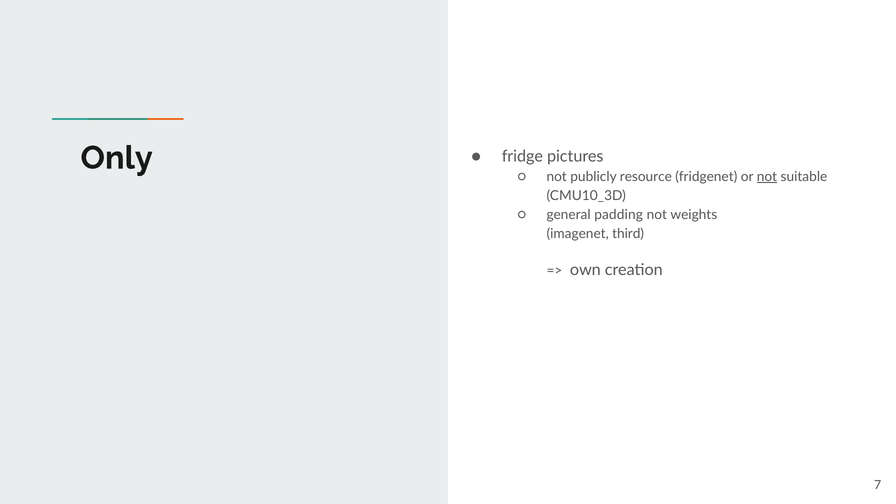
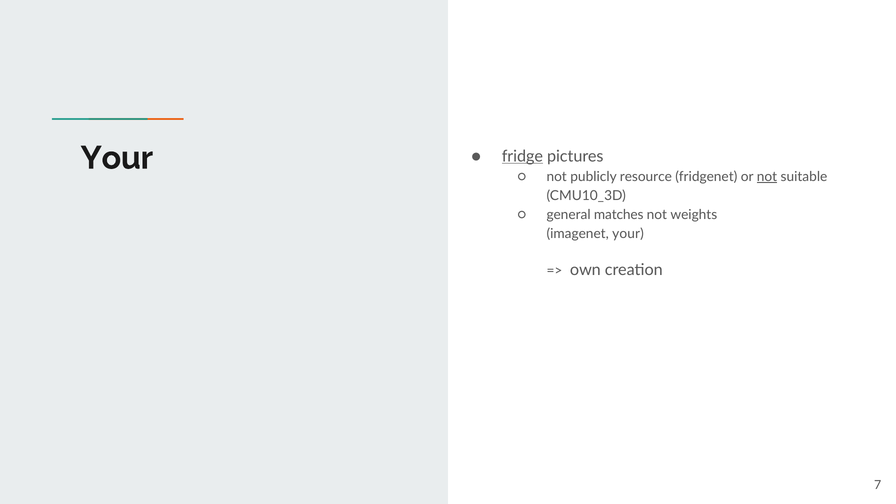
Only: Only -> Your (117, 158)
fridge underline: none -> present (522, 156)
padding: padding -> matches (619, 215)
imagenet third: third -> your (628, 234)
